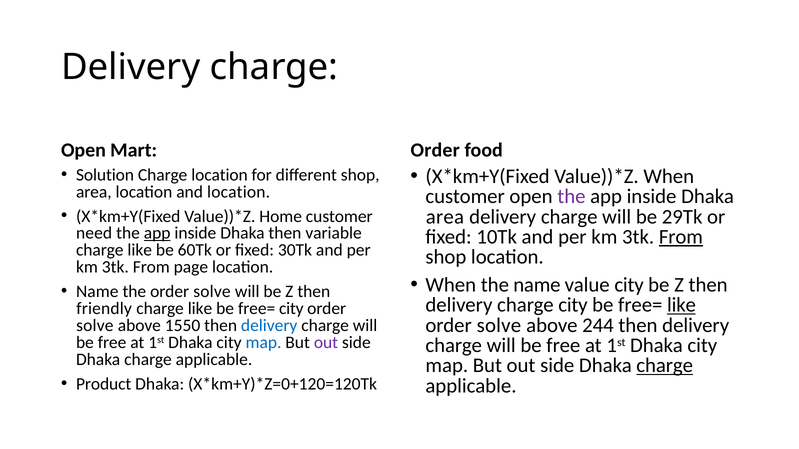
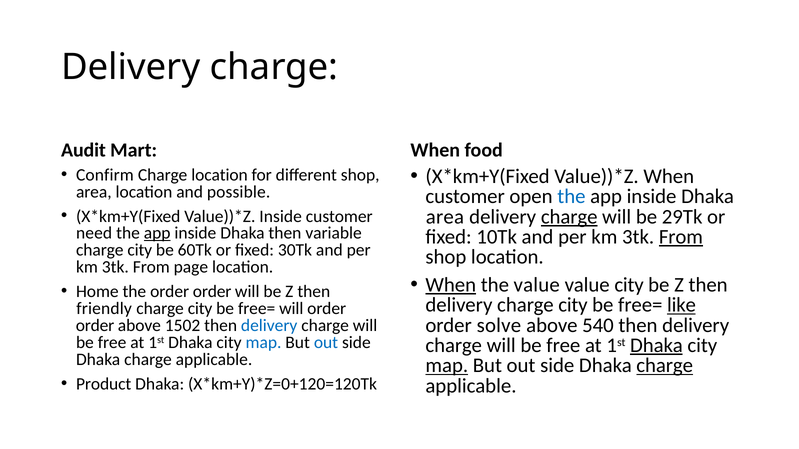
Open: Open -> Audit (83, 150)
Order: Order -> When (435, 150)
Solution: Solution -> Confirm (105, 175)
and location: location -> possible (239, 192)
the colour: purple -> blue (571, 197)
Home: Home -> Inside (281, 216)
charge underline: none -> present (569, 217)
like: like -> city (140, 250)
When underline: none -> present (451, 285)
the name: name -> value (537, 285)
Name: Name -> Home (97, 292)
the order solve: solve -> order (212, 292)
like: like -> city (200, 309)
free= city: city -> will (291, 309)
244: 244 -> 540 (598, 326)
solve: solve -> order (95, 326)
1550: 1550 -> 1502 (183, 326)
out colour: purple -> blue (326, 343)
Dhaka underline: none -> present (656, 346)
map underline: none -> present (447, 366)
